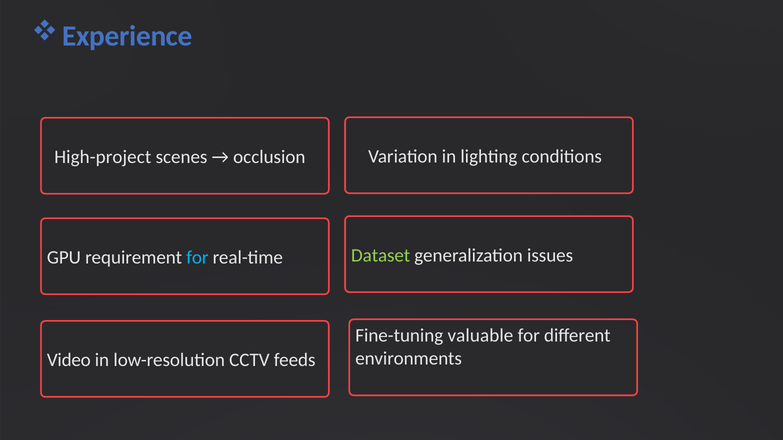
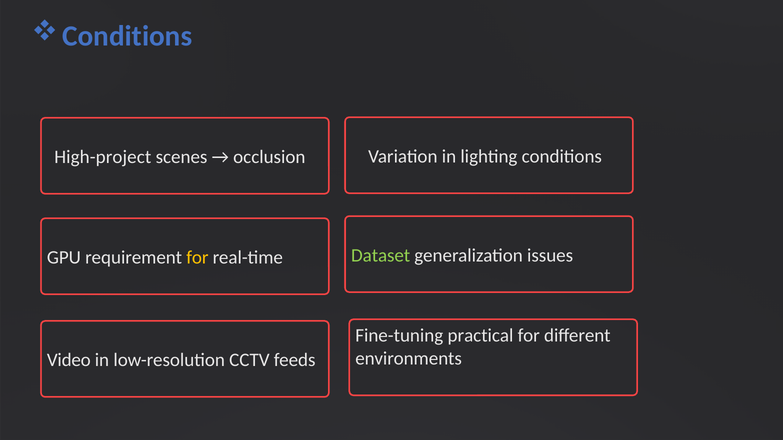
Experience: Experience -> Conditions (127, 36)
for colour: light blue -> yellow (197, 258)
valuable: valuable -> practical (480, 336)
